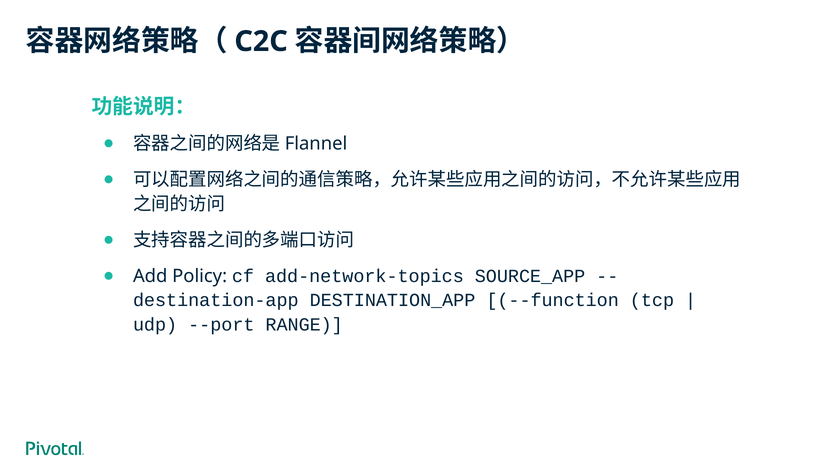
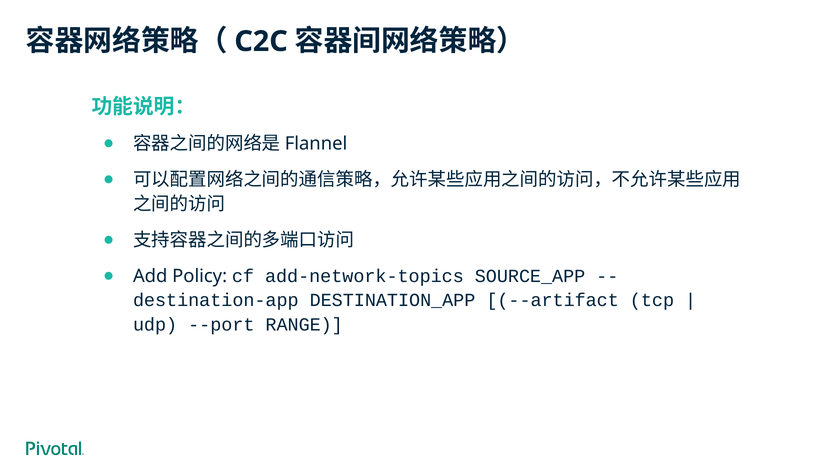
--function: --function -> --artifact (553, 300)
